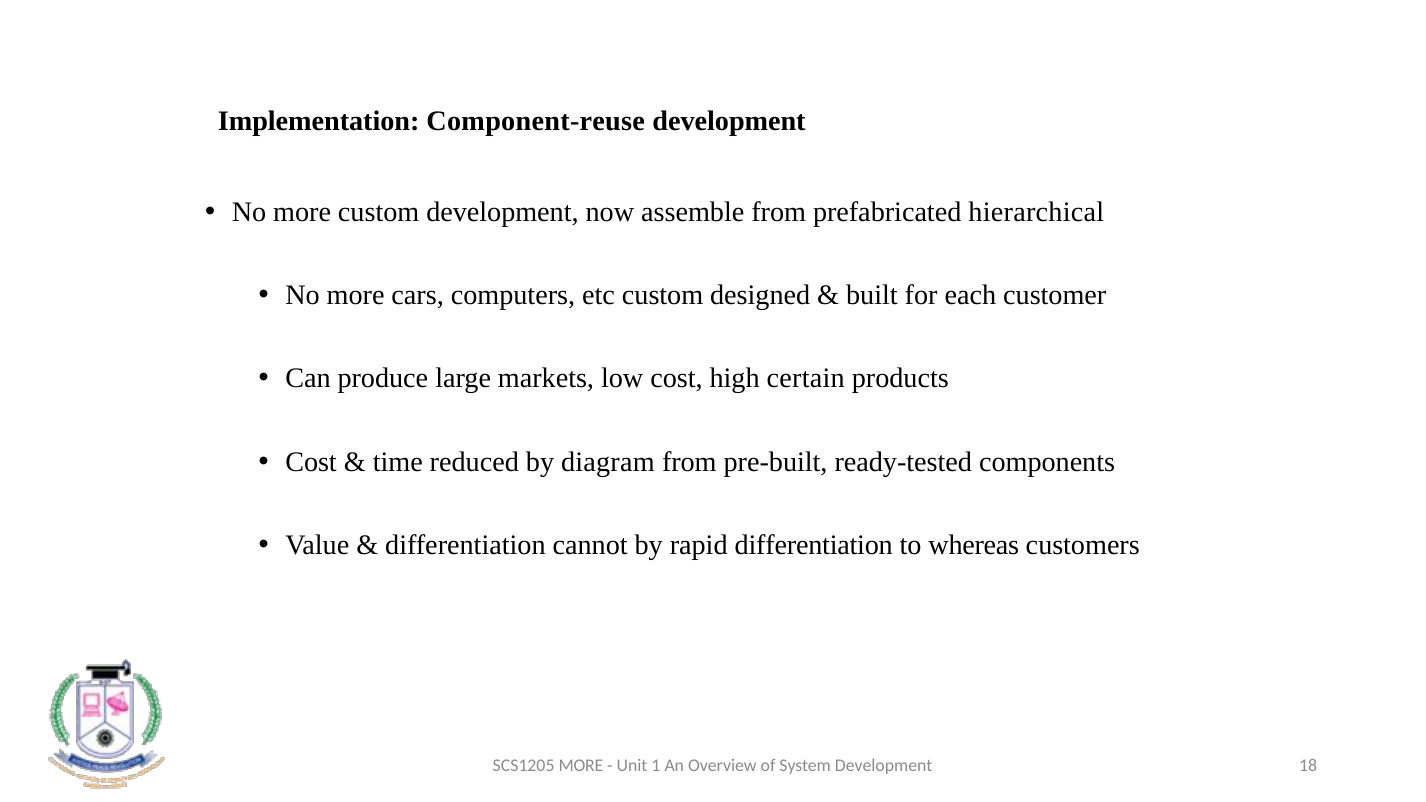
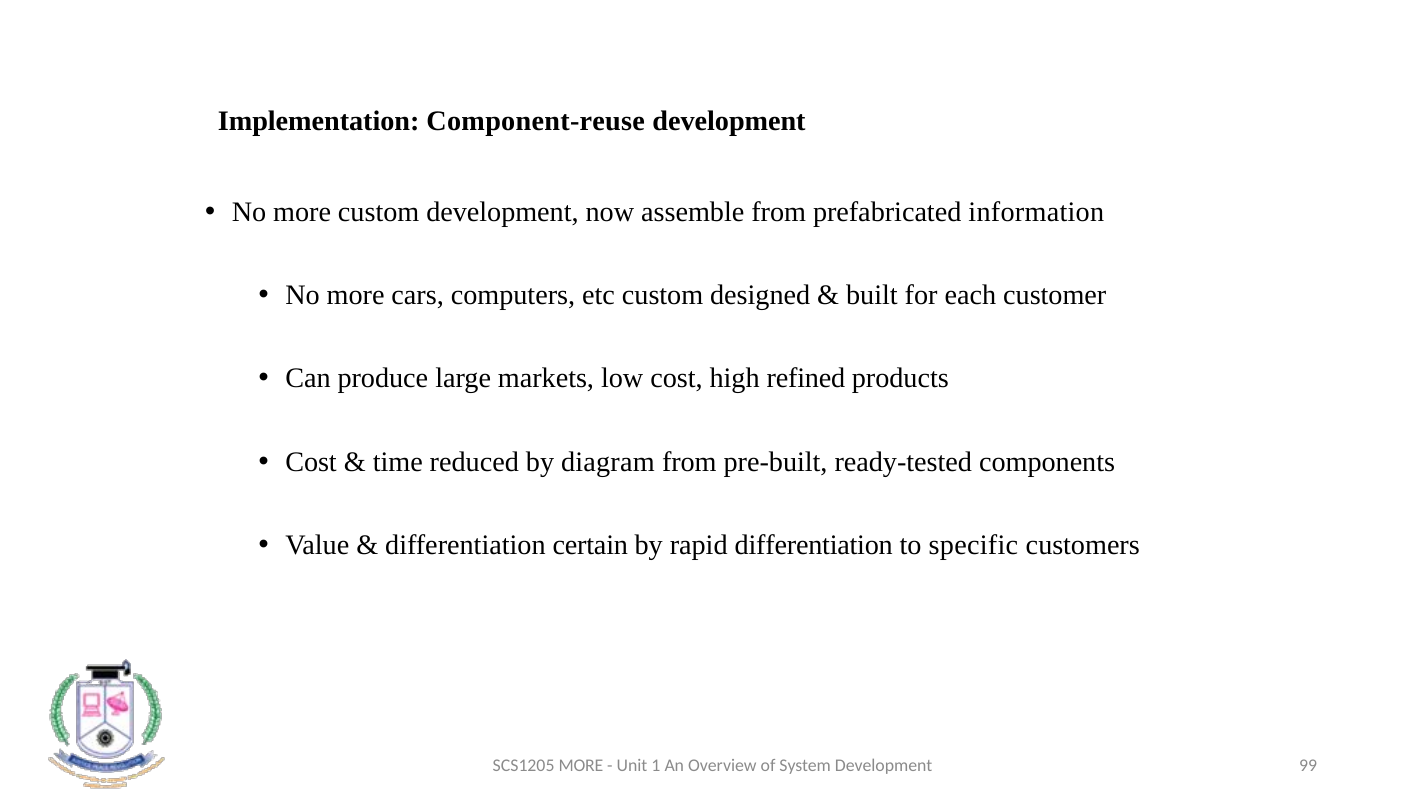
hierarchical: hierarchical -> information (1036, 212)
certain: certain -> refined (806, 379)
cannot: cannot -> certain (590, 545)
whereas: whereas -> specific (973, 545)
18: 18 -> 99 (1308, 766)
